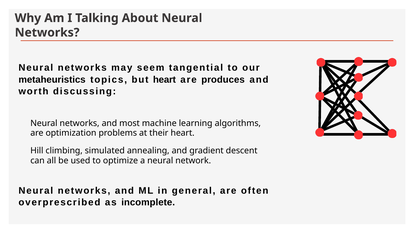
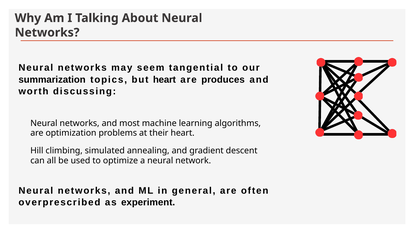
metaheuristics: metaheuristics -> summarization (52, 80)
incomplete: incomplete -> experiment (148, 202)
